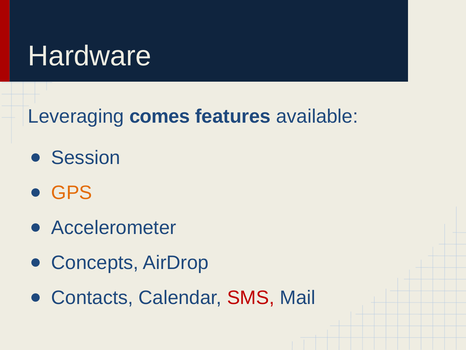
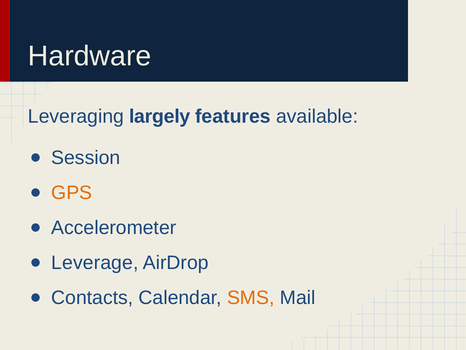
comes: comes -> largely (160, 116)
Concepts: Concepts -> Leverage (95, 262)
SMS colour: red -> orange (251, 297)
